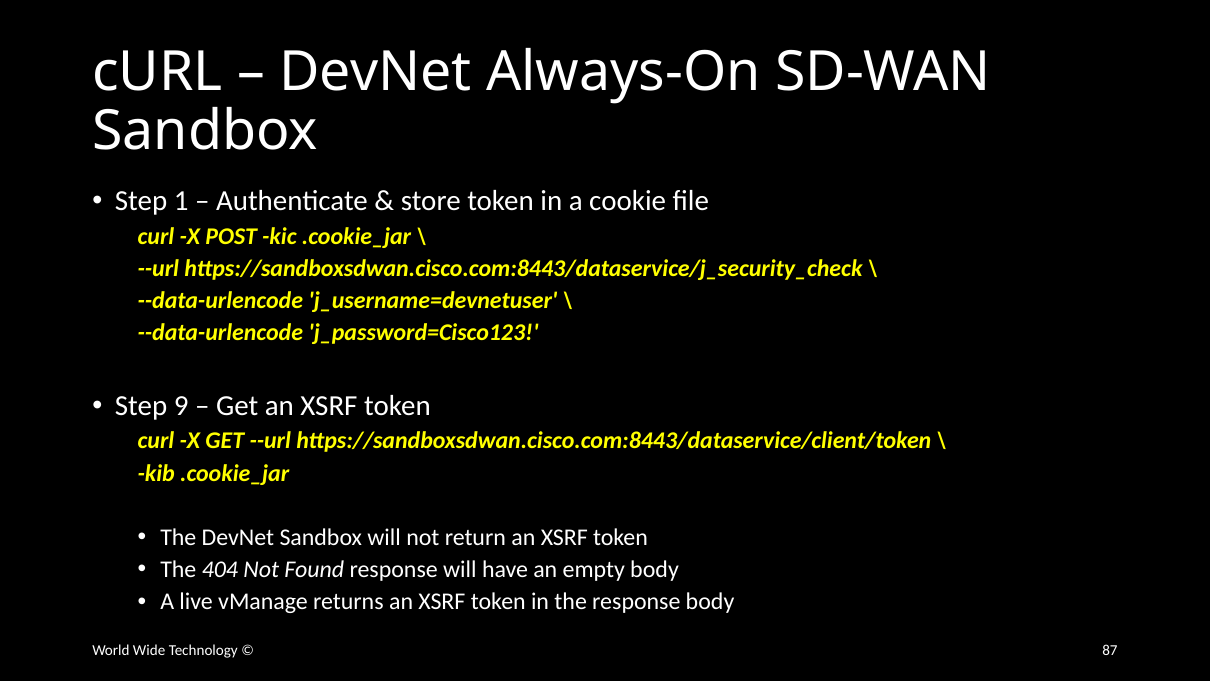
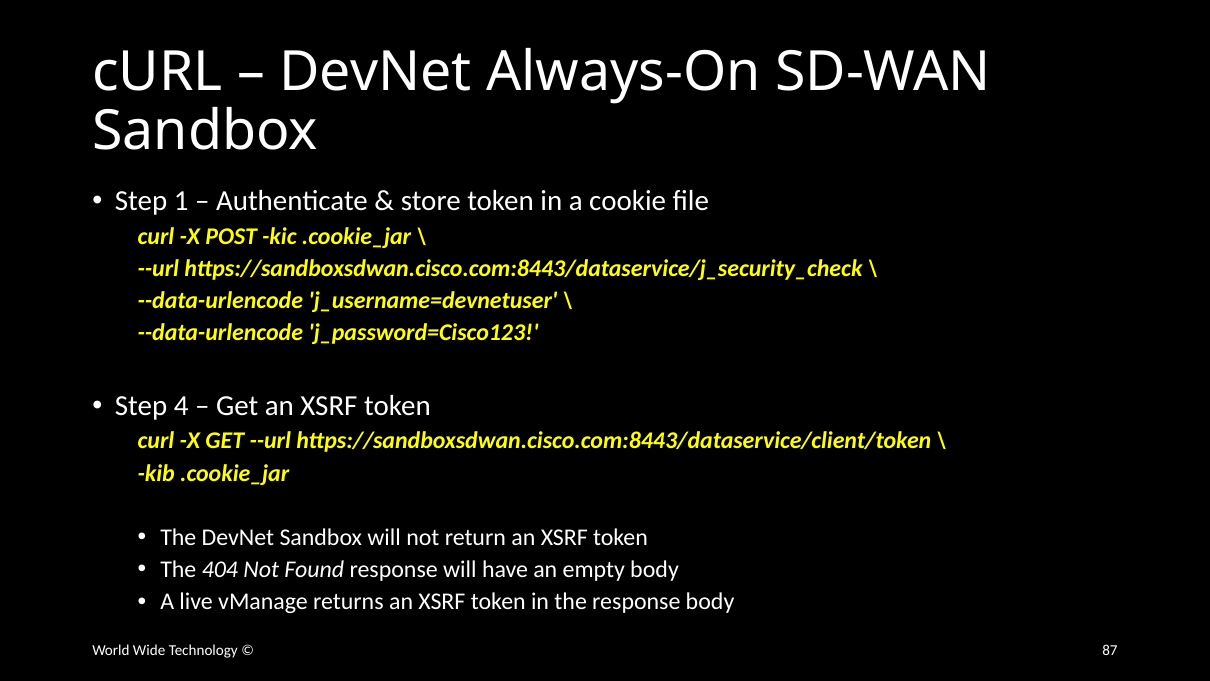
9: 9 -> 4 (181, 406)
